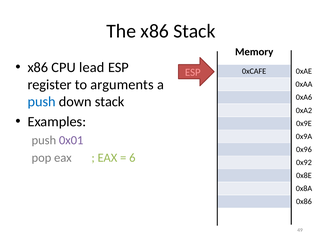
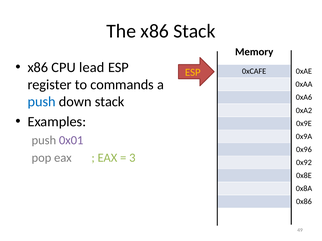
ESP colour: pink -> yellow (193, 73)
arguments: arguments -> commands (122, 85)
6: 6 -> 3 (132, 158)
